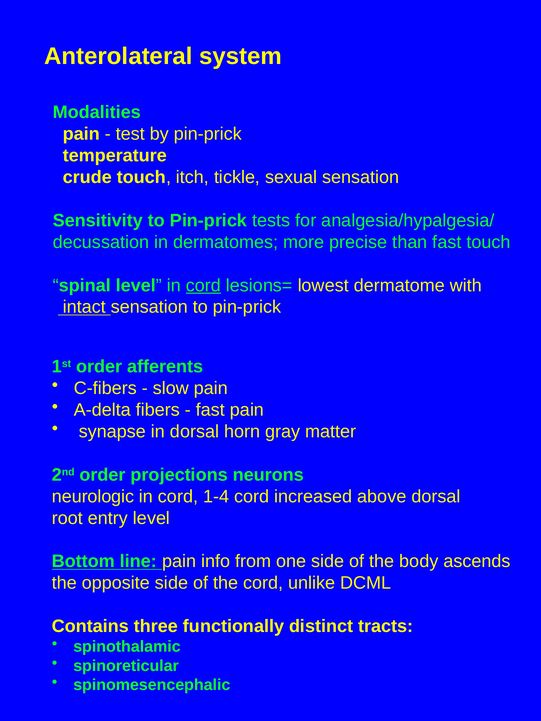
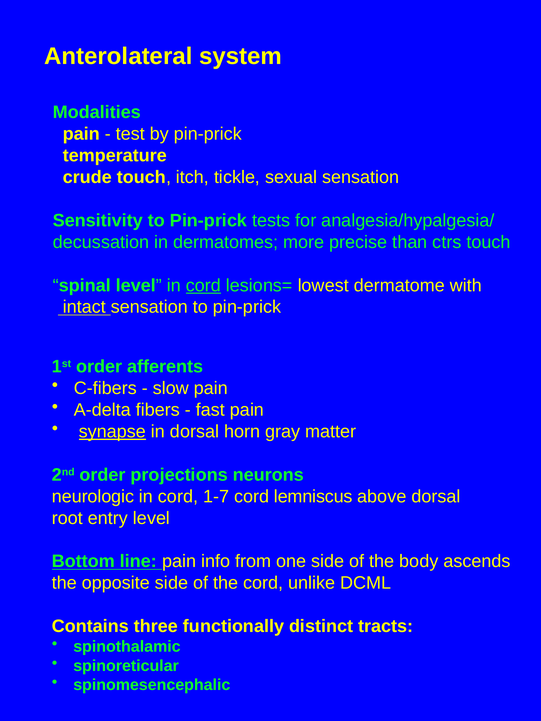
than fast: fast -> ctrs (447, 242)
synapse underline: none -> present (112, 432)
1-4: 1-4 -> 1-7 (216, 497)
increased: increased -> lemniscus (313, 497)
